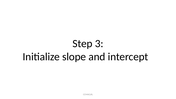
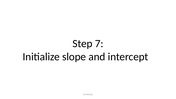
3: 3 -> 7 (99, 44)
